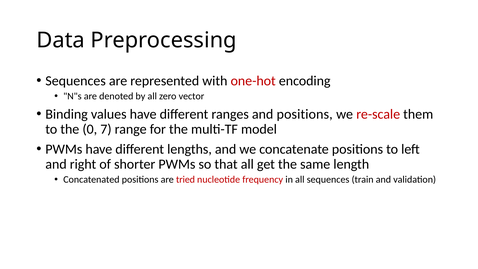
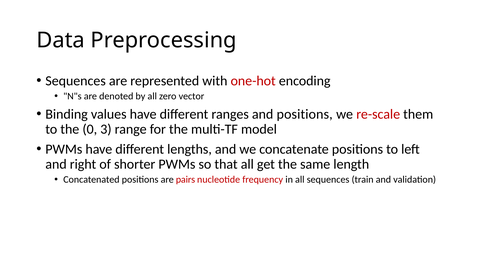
7: 7 -> 3 (106, 129)
tried: tried -> pairs (185, 180)
